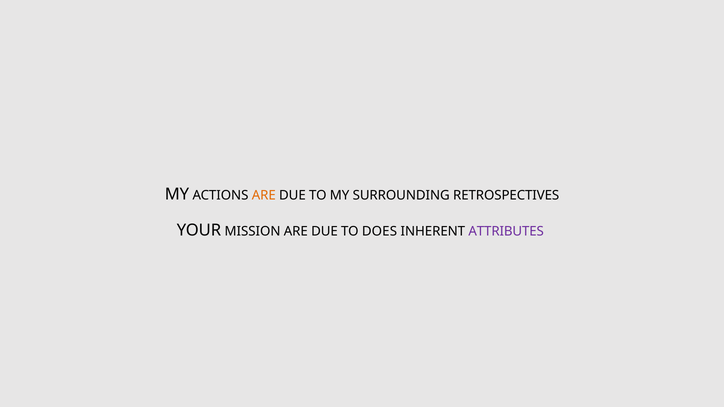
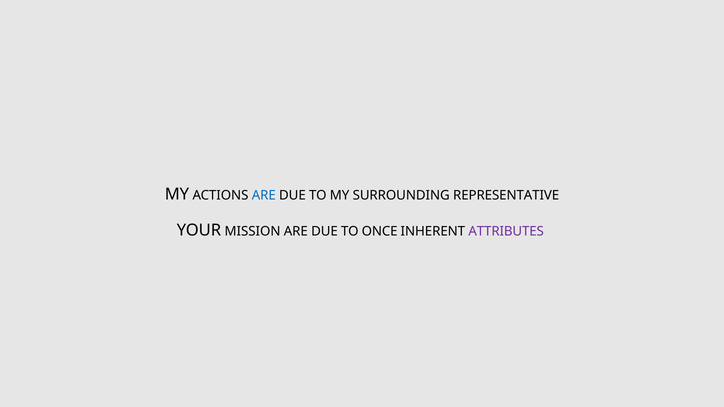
ARE colour: orange -> blue (264, 196)
RETROSPECTIVES: RETROSPECTIVES -> REPRESENTATIVE (506, 196)
DOES: DOES -> ONCE (380, 231)
